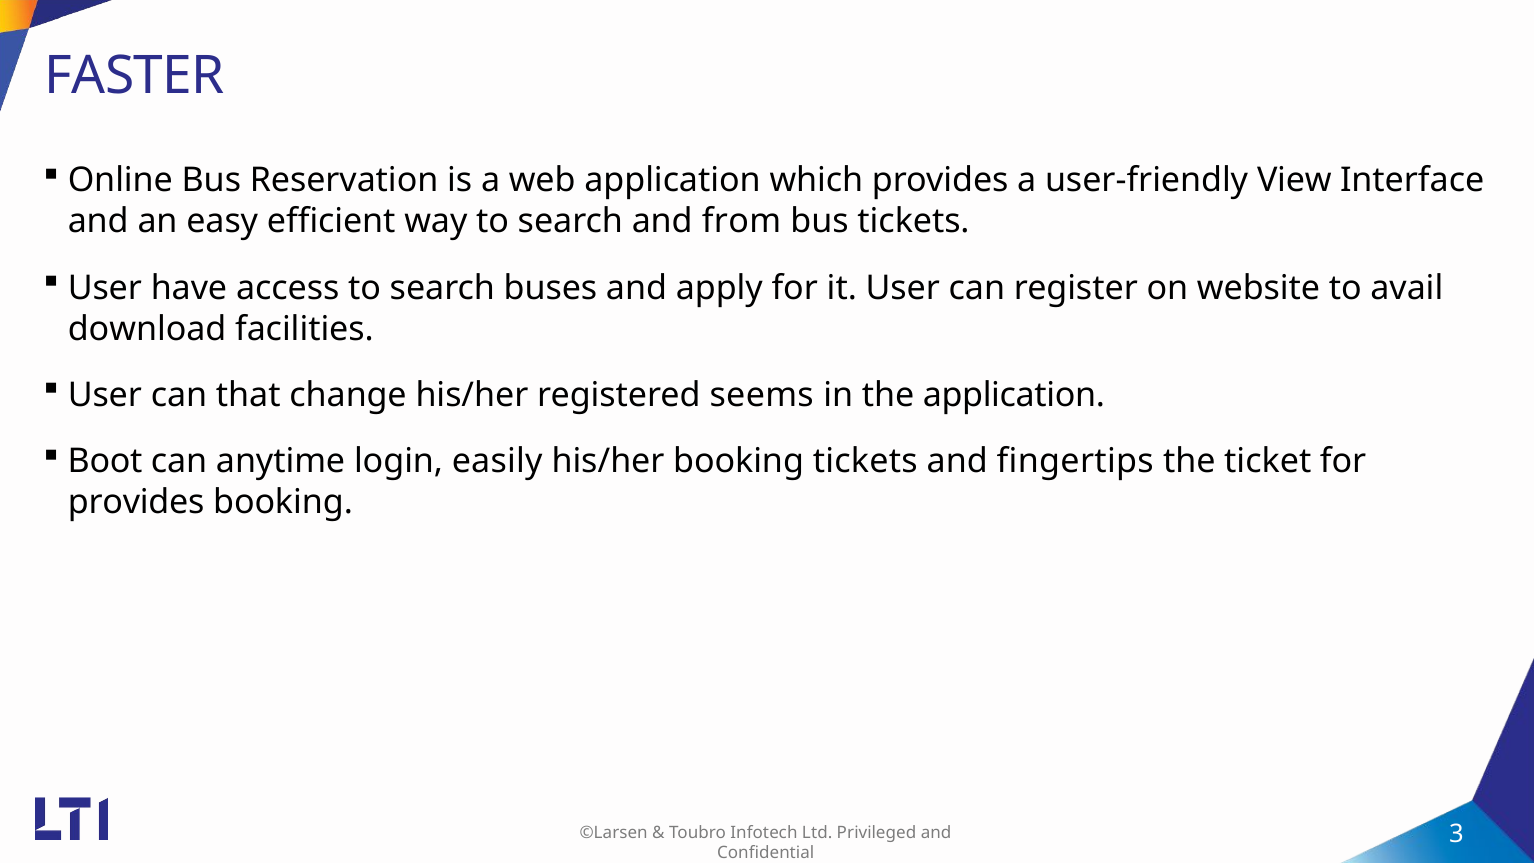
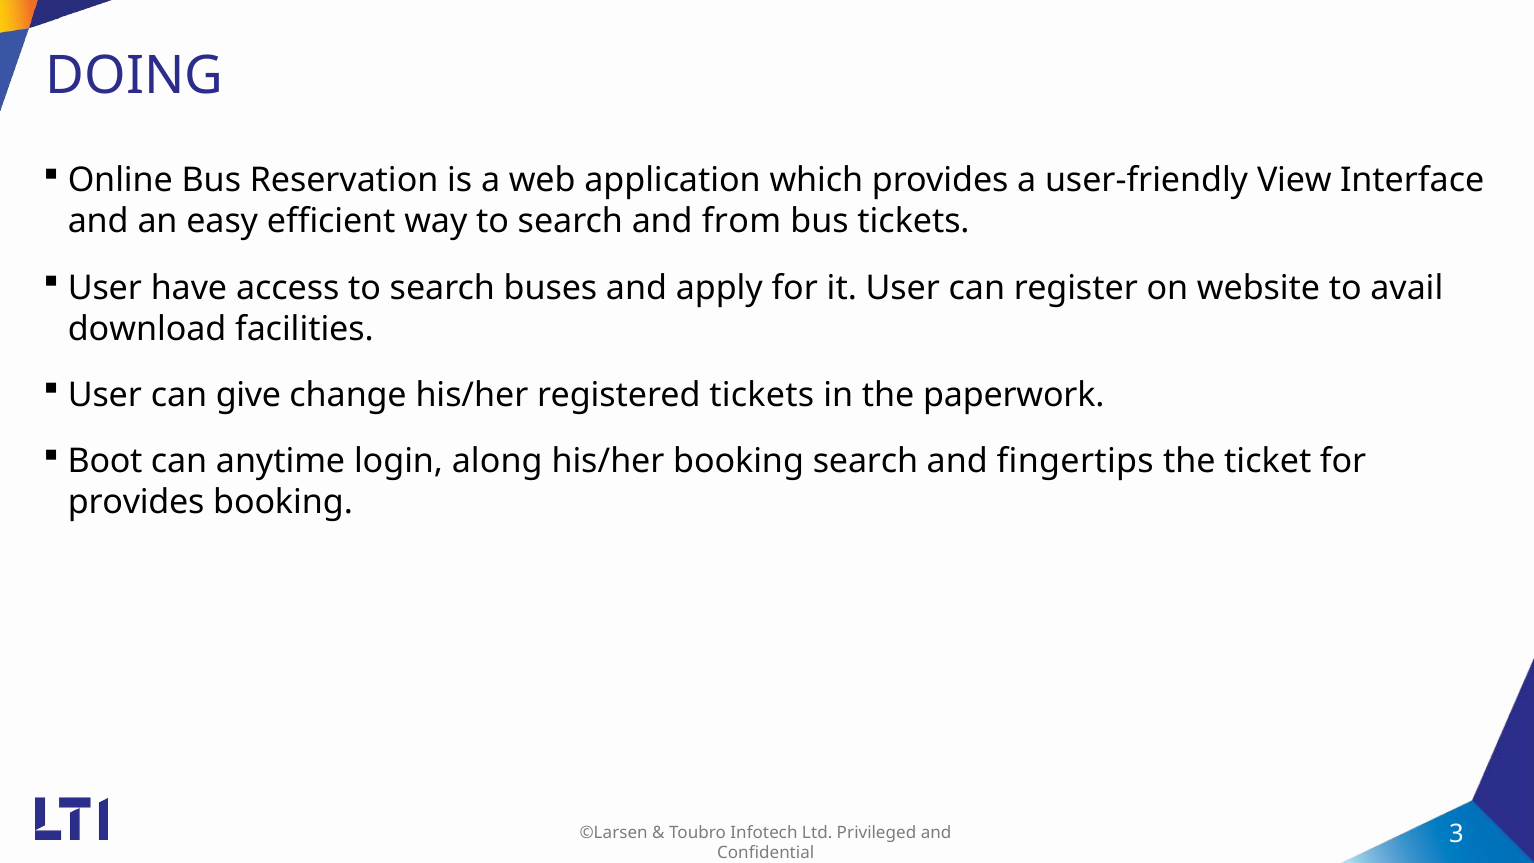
FASTER: FASTER -> DOING (134, 76)
that: that -> give (248, 395)
registered seems: seems -> tickets (762, 395)
the application: application -> paperwork (1014, 395)
easily: easily -> along (497, 462)
booking tickets: tickets -> search (865, 462)
